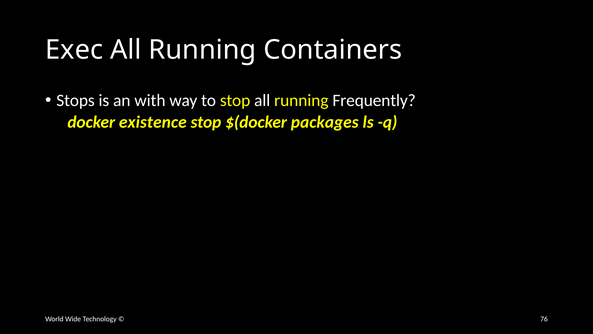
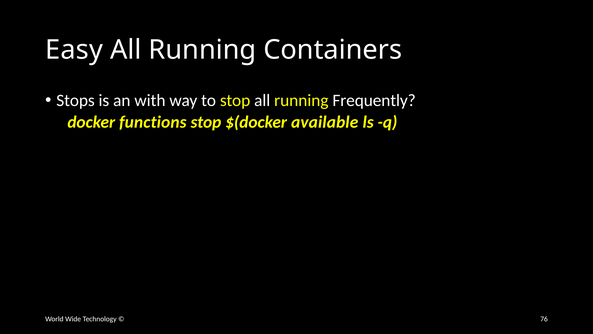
Exec: Exec -> Easy (74, 50)
existence: existence -> functions (153, 122)
packages: packages -> available (325, 122)
